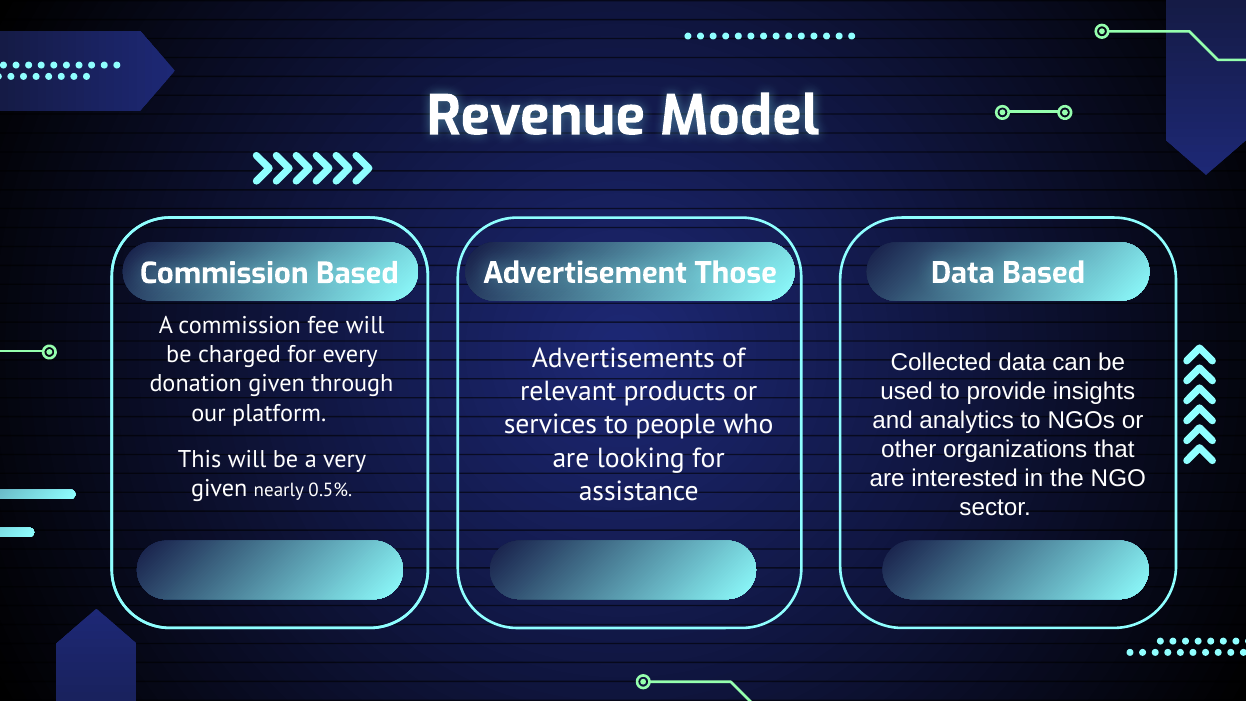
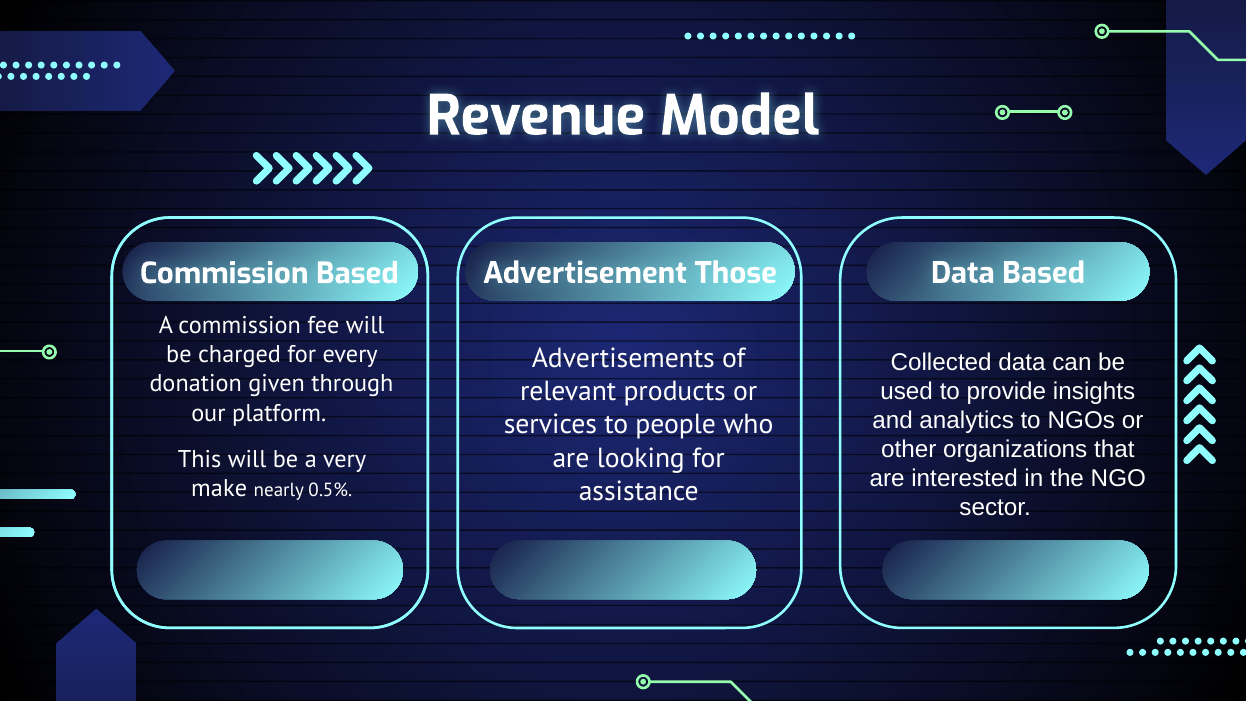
given: given -> make (219, 488)
